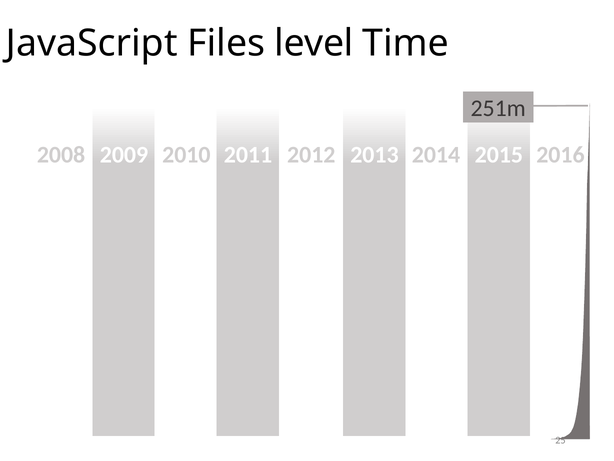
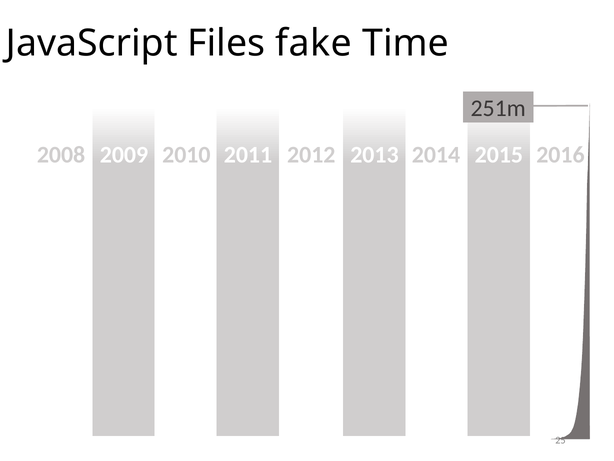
level: level -> fake (314, 44)
